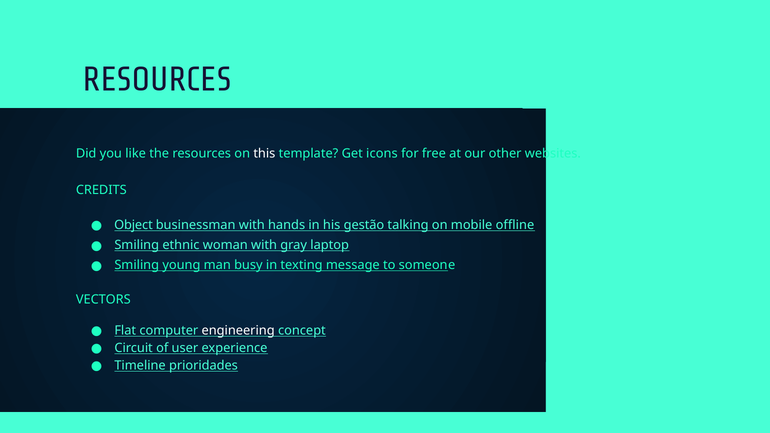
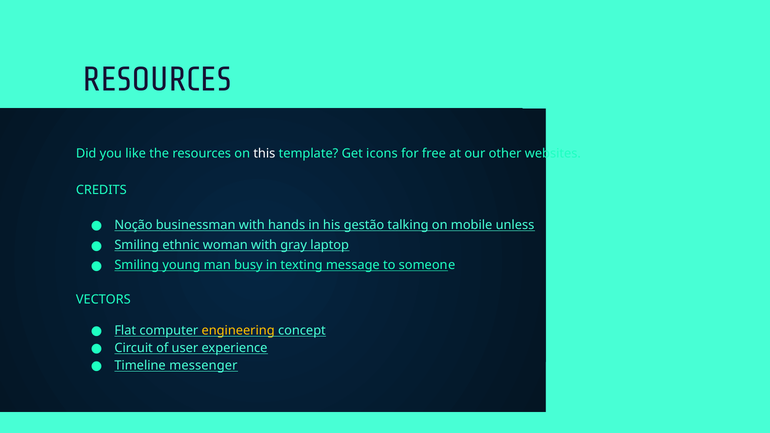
Object: Object -> Noção (133, 225)
offline: offline -> unless (515, 225)
engineering colour: white -> yellow (238, 331)
prioridades: prioridades -> messenger (203, 365)
